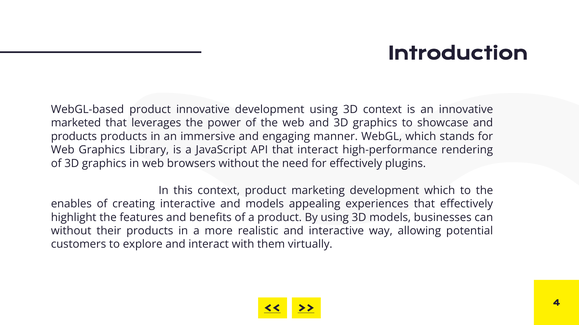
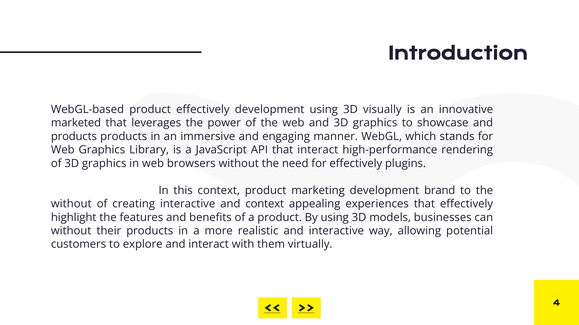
product innovative: innovative -> effectively (203, 110)
3D context: context -> visually (382, 110)
development which: which -> brand (440, 191)
enables: enables -> without (71, 204)
and models: models -> context (265, 204)
